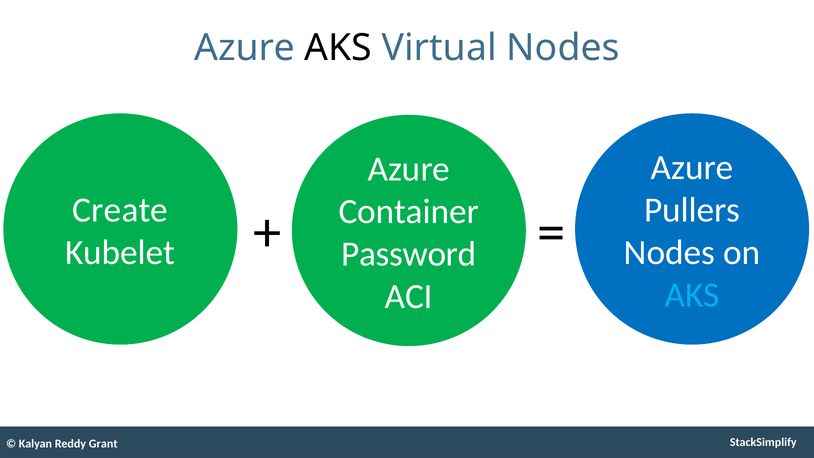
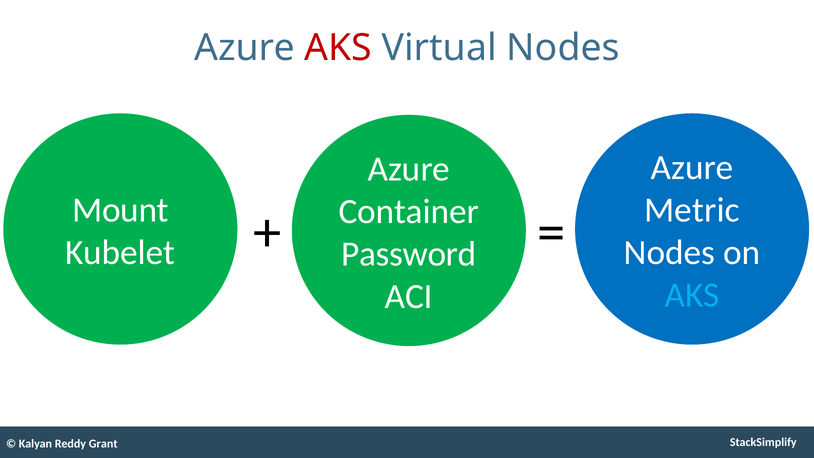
AKS colour: black -> red (338, 48)
Create: Create -> Mount (120, 210)
Pullers: Pullers -> Metric (692, 210)
